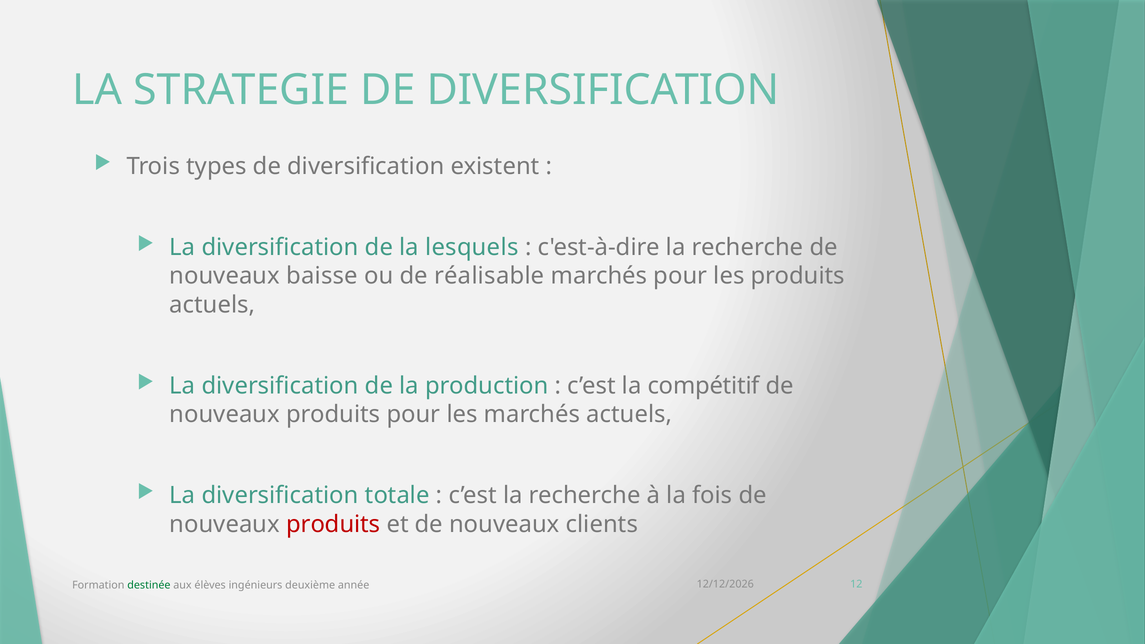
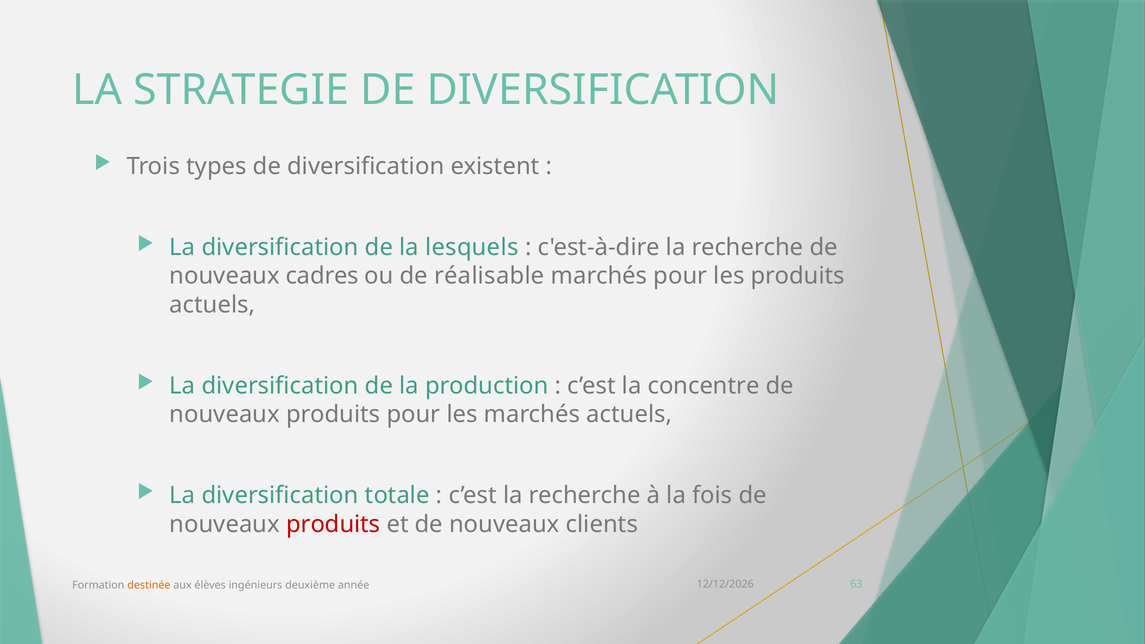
baisse: baisse -> cadres (322, 276)
compétitif: compétitif -> concentre (704, 386)
destinée colour: green -> orange (149, 585)
12: 12 -> 63 (856, 584)
